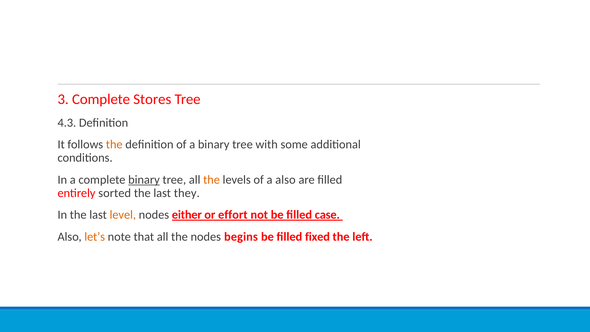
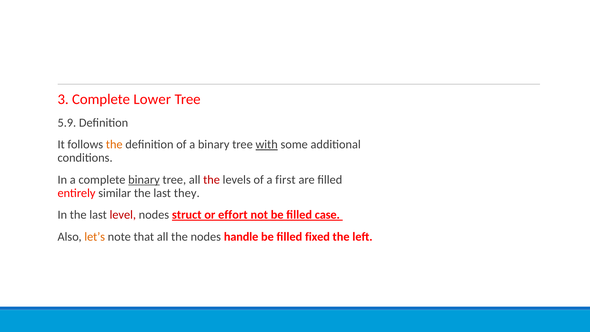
Stores: Stores -> Lower (152, 99)
4.3: 4.3 -> 5.9 (67, 123)
with underline: none -> present (267, 145)
the colour: orange -> red (212, 180)
a also: also -> first (285, 180)
sorted: sorted -> similar (115, 193)
level colour: orange -> red (123, 215)
either: either -> struct (187, 215)
begins: begins -> handle (241, 237)
